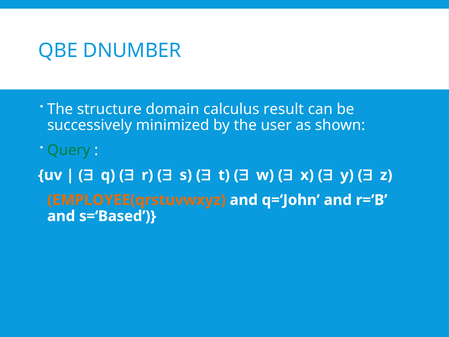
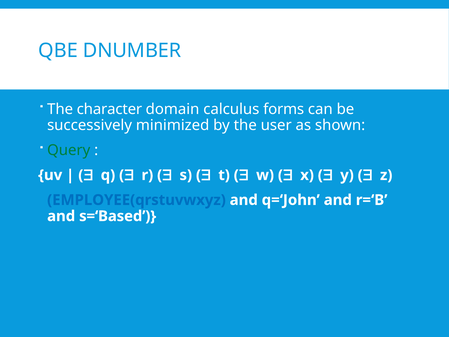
structure: structure -> character (109, 109)
result: result -> forms (284, 109)
EMPLOYEE(qrstuvwxyz colour: orange -> blue (136, 200)
